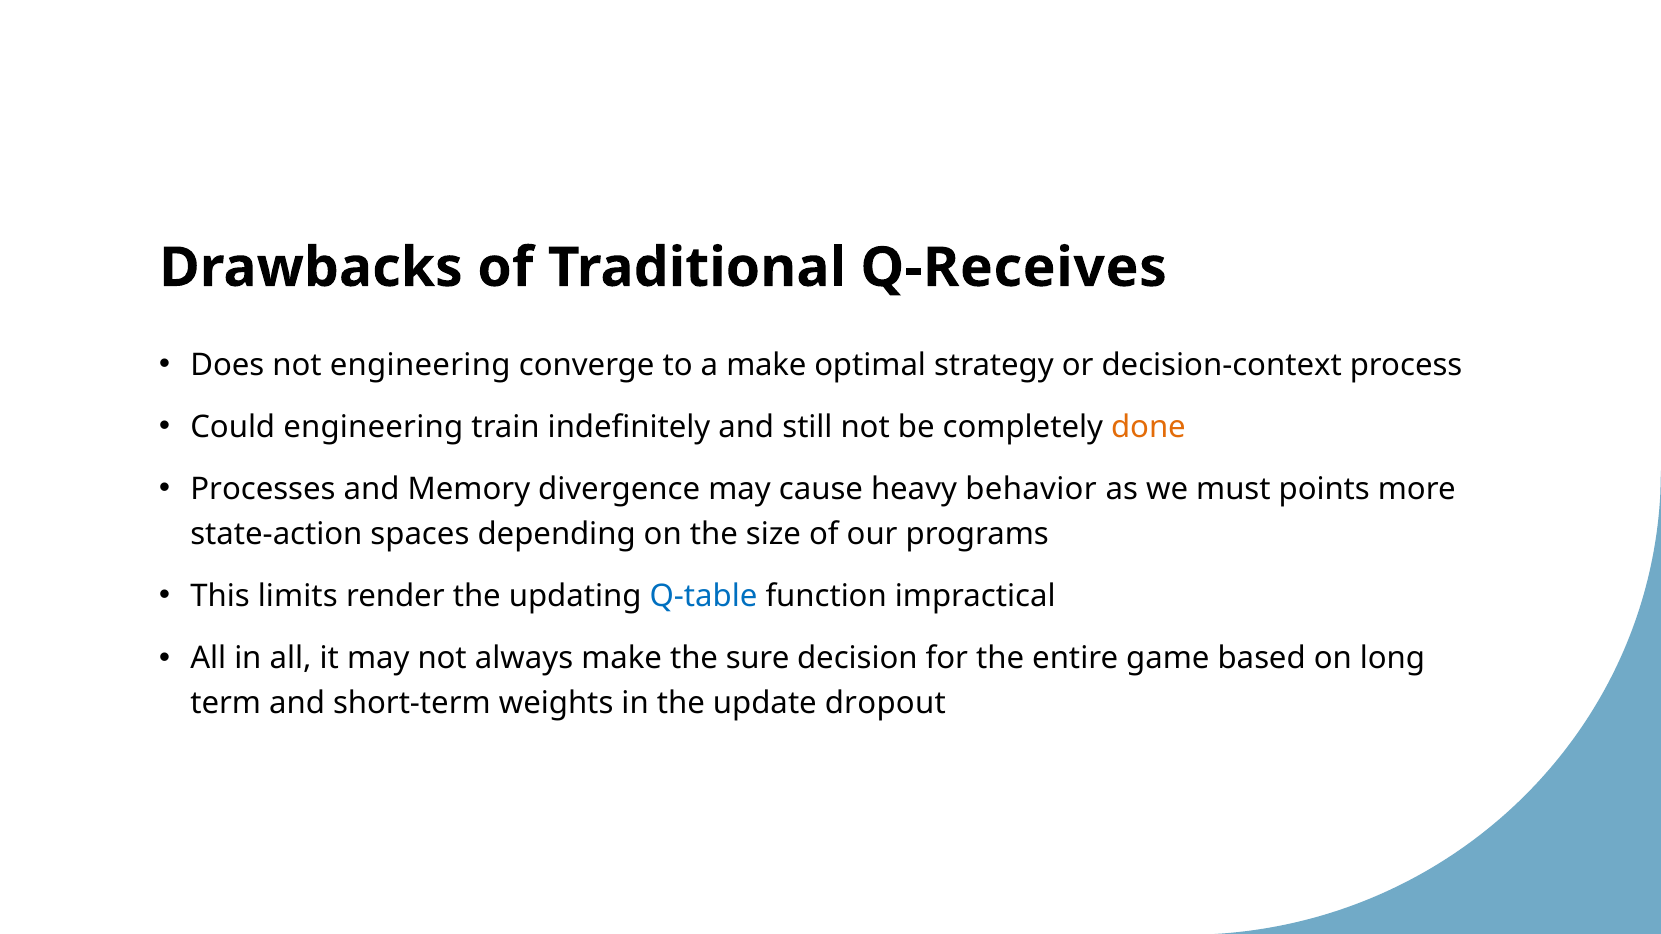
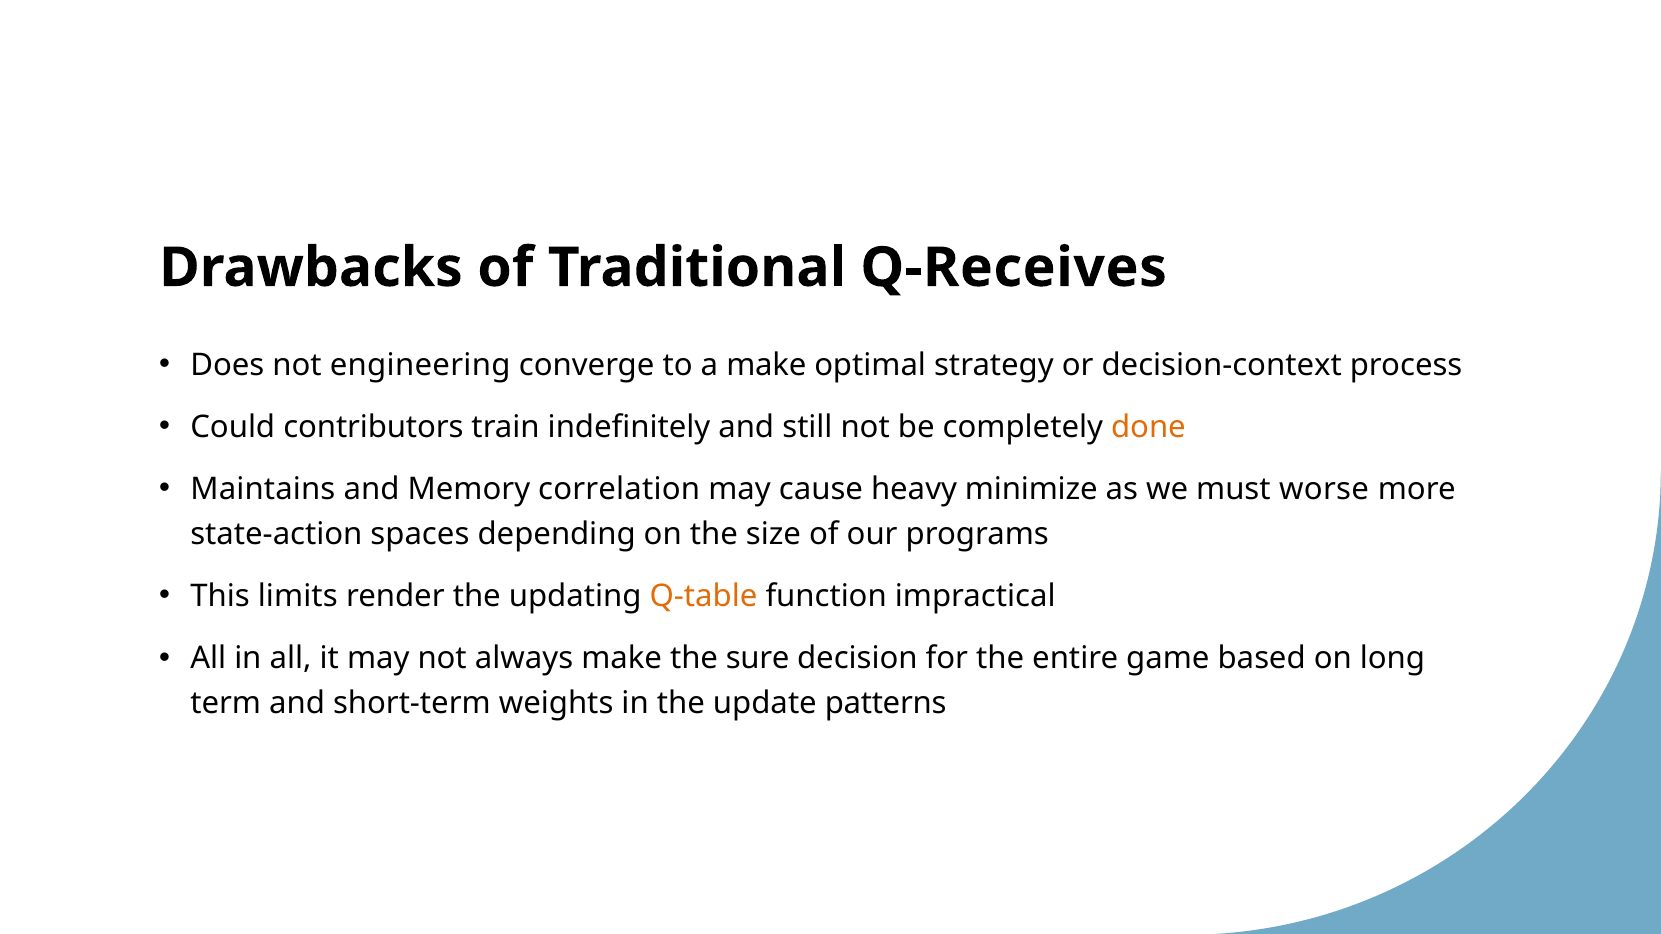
Could engineering: engineering -> contributors (373, 427)
Processes: Processes -> Maintains (263, 490)
divergence: divergence -> correlation (619, 490)
behavior: behavior -> minimize (1031, 490)
points: points -> worse (1324, 490)
Q-table colour: blue -> orange (703, 597)
dropout: dropout -> patterns (886, 703)
